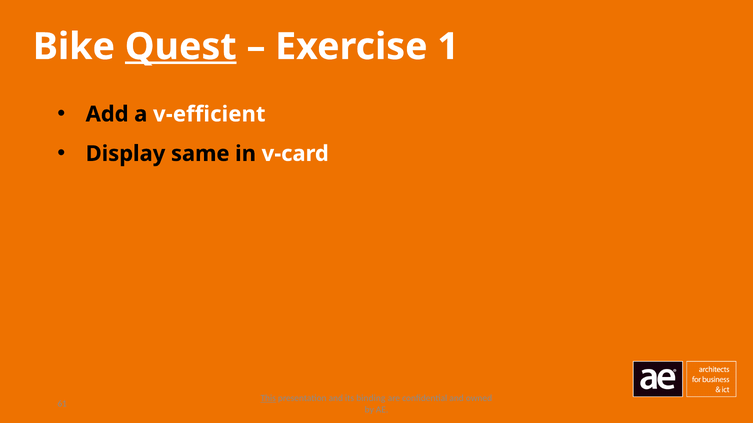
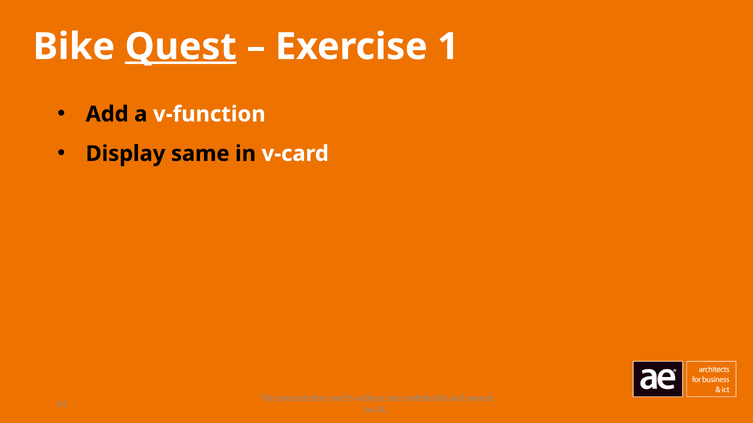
v-efficient: v-efficient -> v-function (209, 114)
This underline: present -> none (268, 399)
binding: binding -> without (371, 399)
